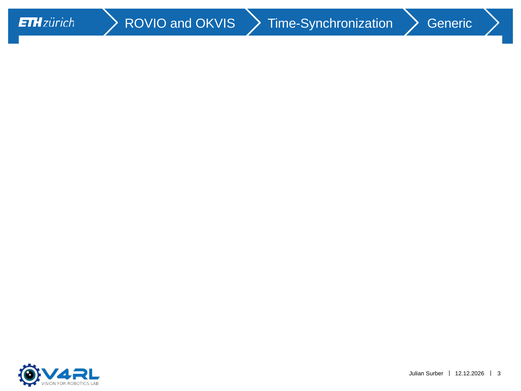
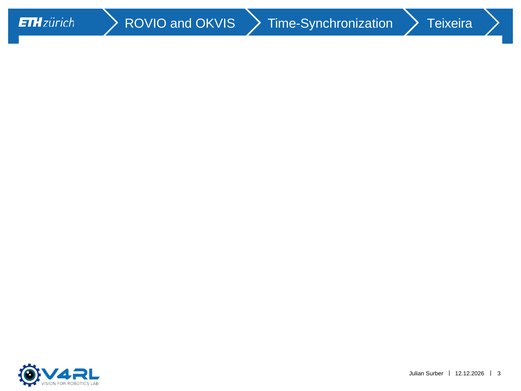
Generic: Generic -> Teixeira (450, 24)
